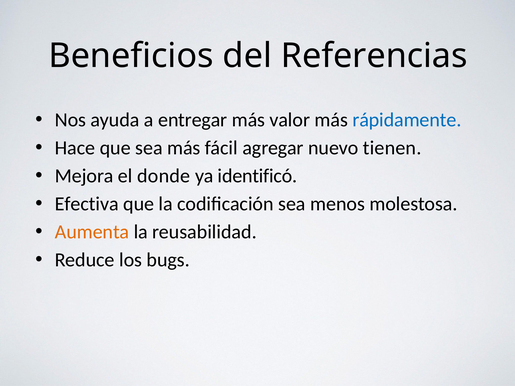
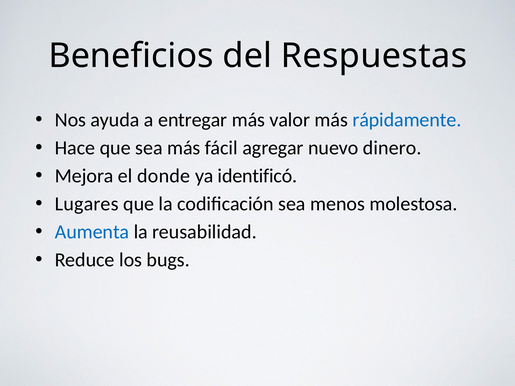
Referencias: Referencias -> Respuestas (374, 56)
tienen: tienen -> dinero (392, 148)
Efectiva: Efectiva -> Lugares (87, 204)
Aumenta colour: orange -> blue (92, 232)
